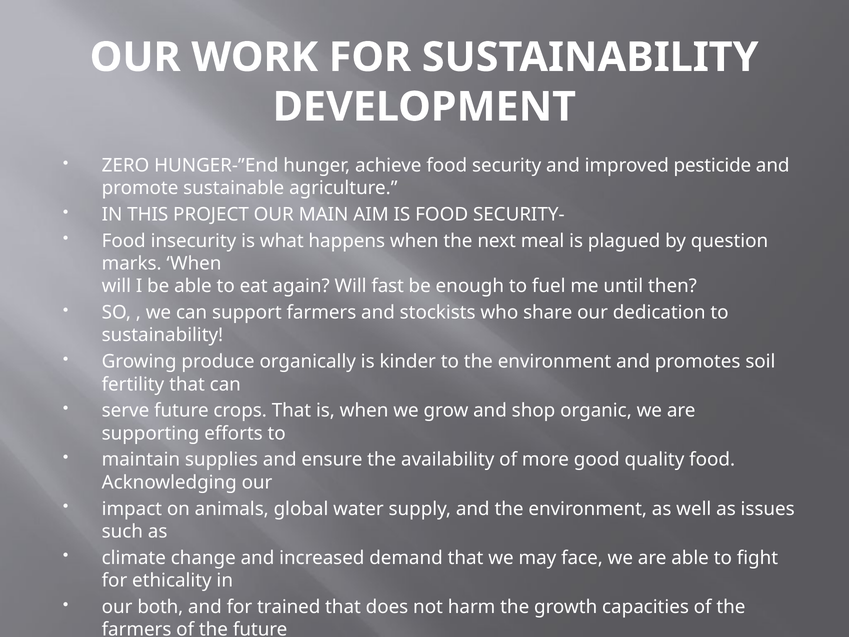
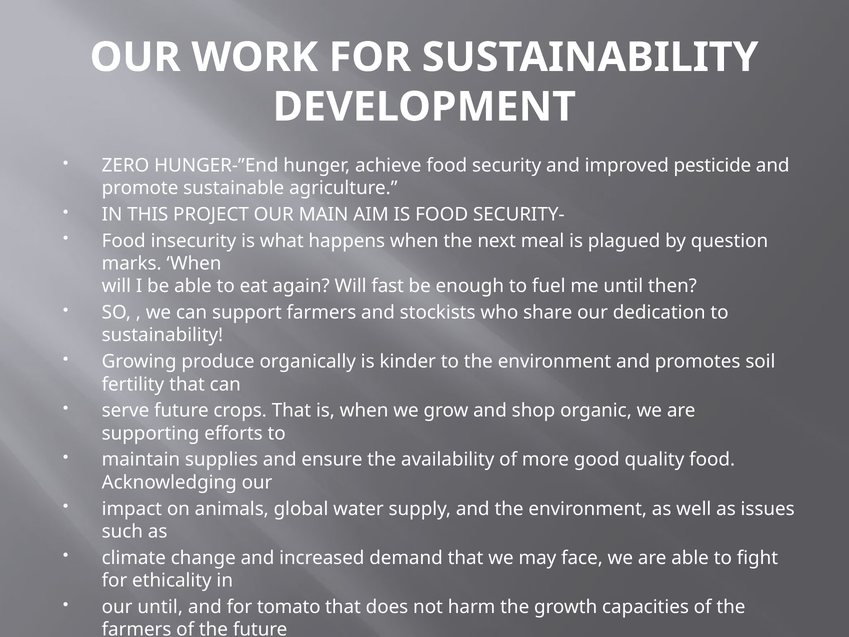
our both: both -> until (160, 607)
trained: trained -> tomato (289, 607)
